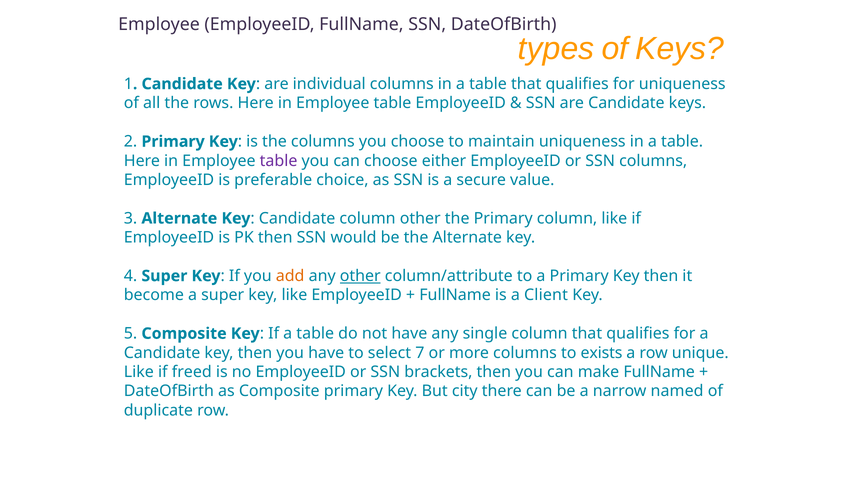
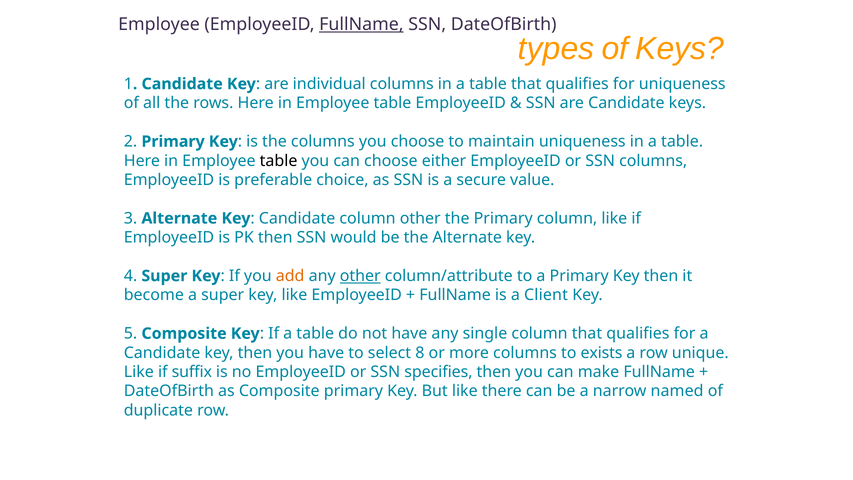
FullName underline: none -> present (361, 24)
table colour: purple -> black (279, 161)
7: 7 -> 8 (420, 353)
freed: freed -> suffix (192, 372)
brackets: brackets -> specifies (438, 372)
But city: city -> like (465, 391)
